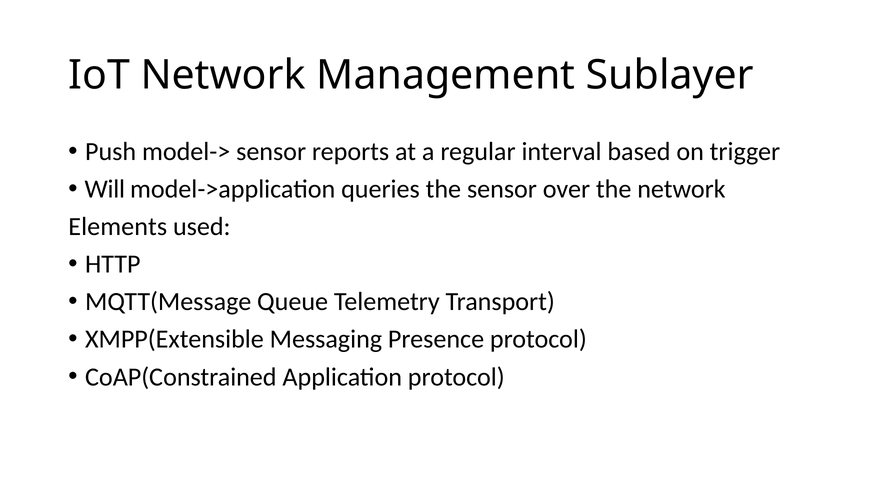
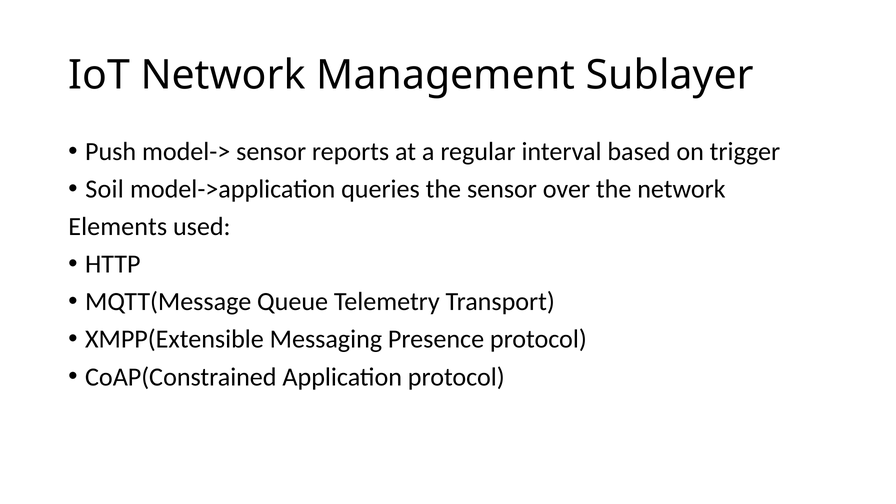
Will: Will -> Soil (105, 189)
